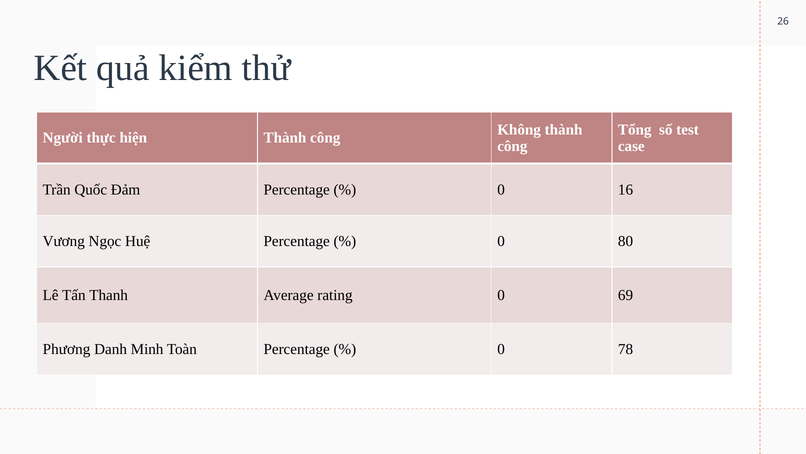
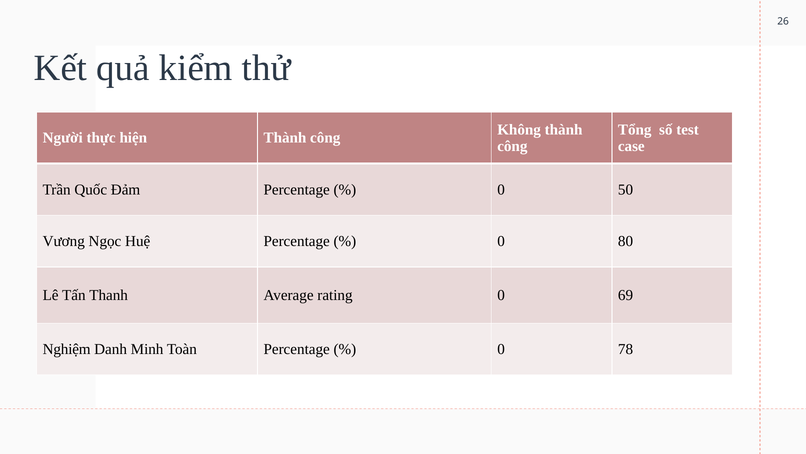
16: 16 -> 50 (626, 189)
Phương: Phương -> Nghiệm (67, 349)
